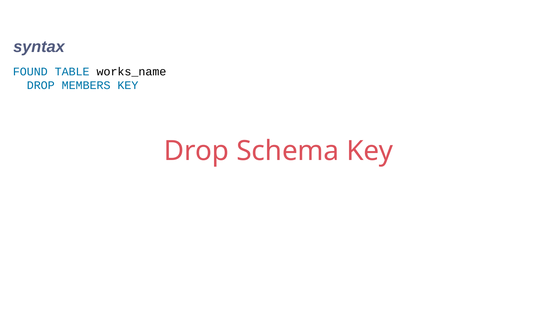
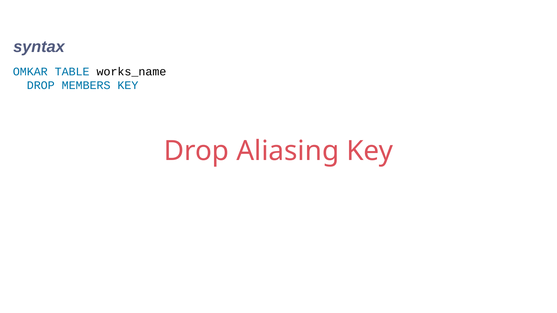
FOUND: FOUND -> OMKAR (30, 72)
Schema: Schema -> Aliasing (288, 151)
